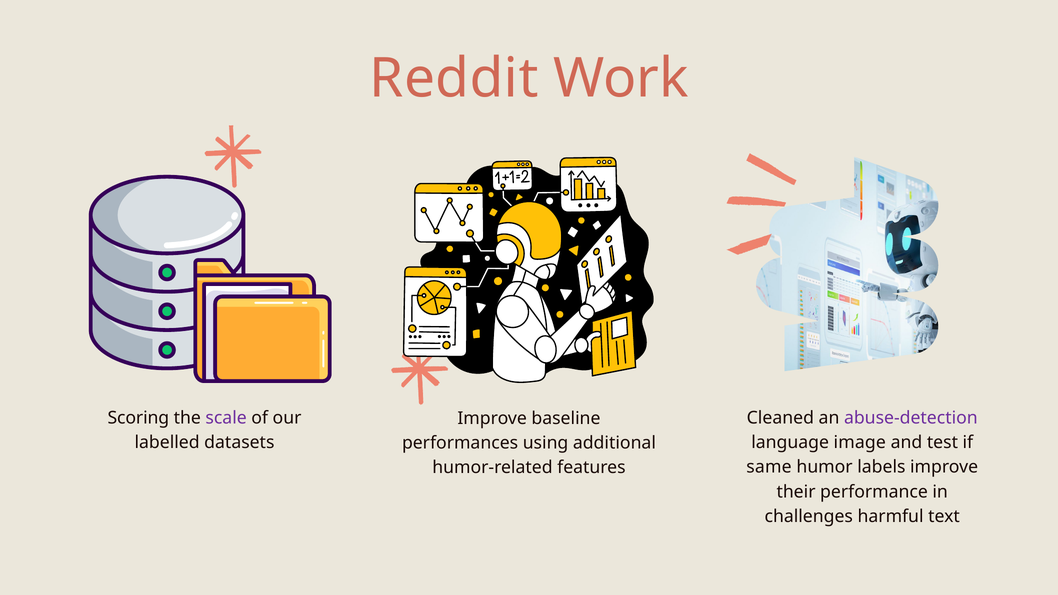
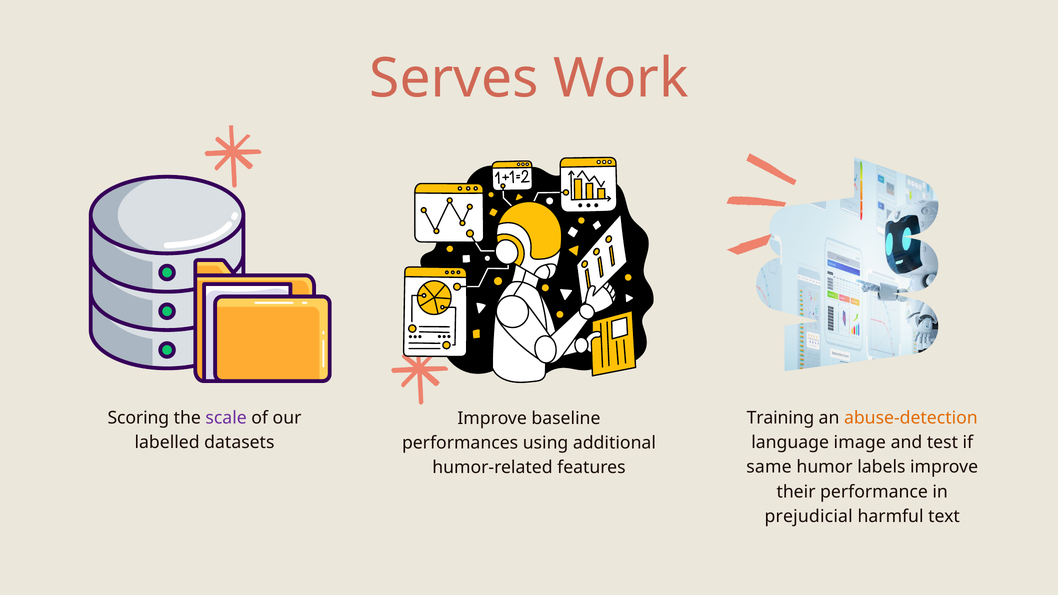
Reddit: Reddit -> Serves (454, 78)
Cleaned: Cleaned -> Training (780, 418)
abuse-detection colour: purple -> orange (911, 418)
challenges: challenges -> prejudicial (809, 517)
